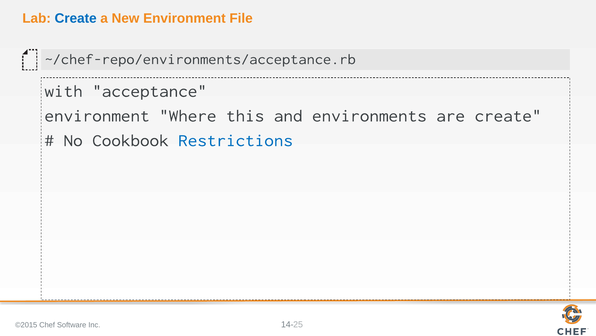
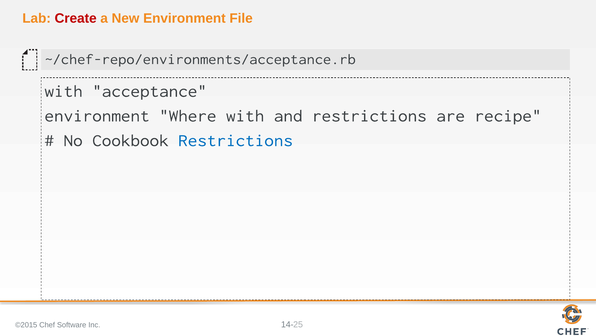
Create colour: blue -> red (76, 18)
Where this: this -> with (245, 115)
and environments: environments -> restrictions (369, 115)
are create: create -> recipe (508, 115)
